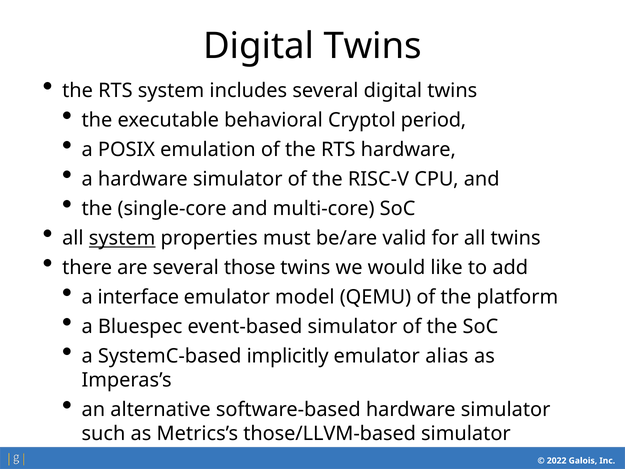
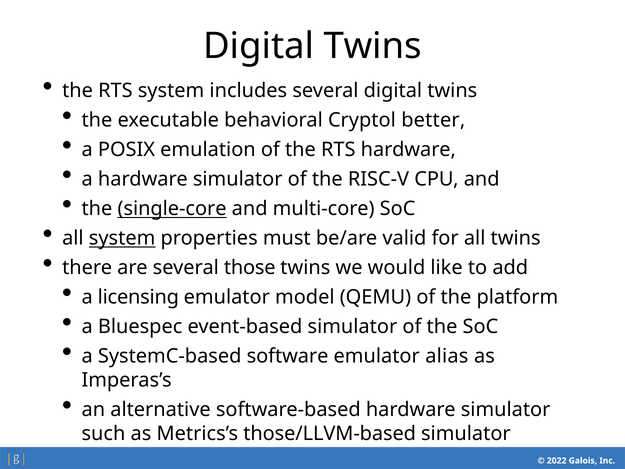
period: period -> better (433, 120)
single-core underline: none -> present (172, 209)
interface: interface -> licensing (138, 297)
implicitly: implicitly -> software (288, 356)
